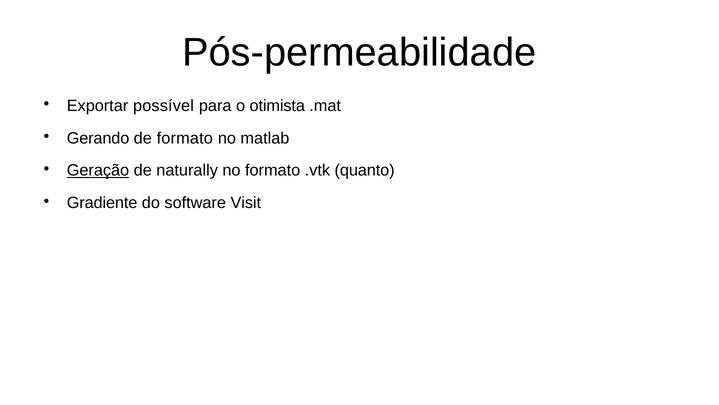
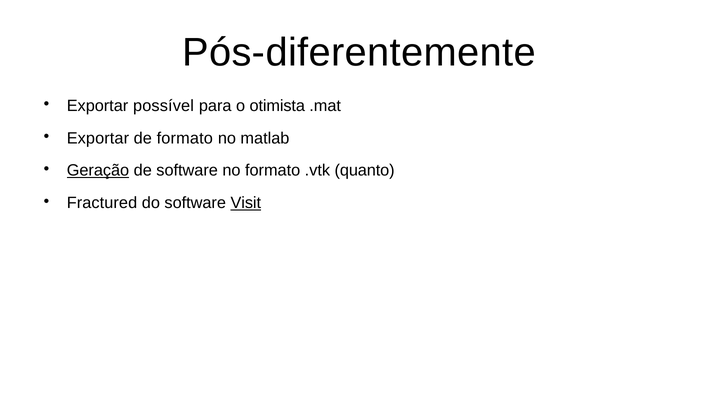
Pós-permeabilidade: Pós-permeabilidade -> Pós-diferentemente (359, 53)
Gerando: Gerando -> Exportar (98, 138)
de naturally: naturally -> software (187, 170)
Gradiente: Gradiente -> Fractured (102, 203)
Visit underline: none -> present (246, 203)
